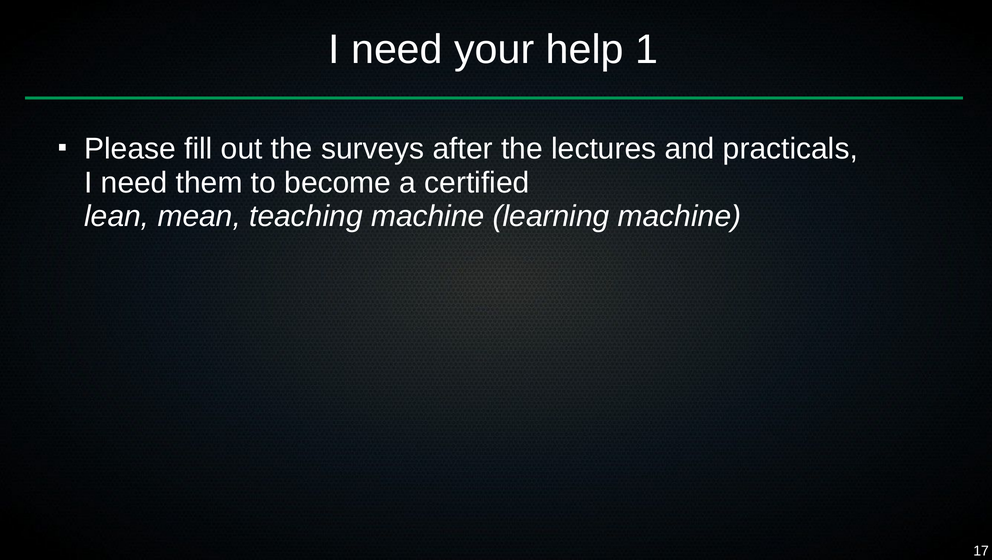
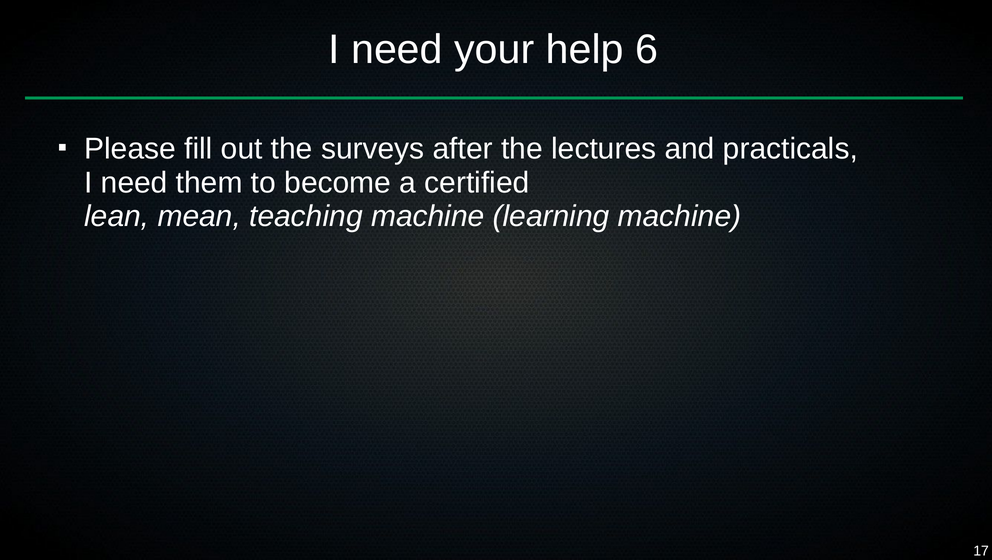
1: 1 -> 6 (647, 50)
